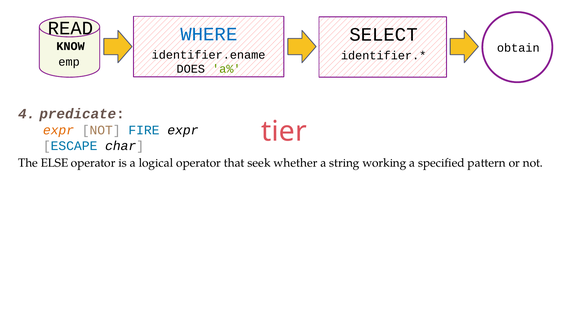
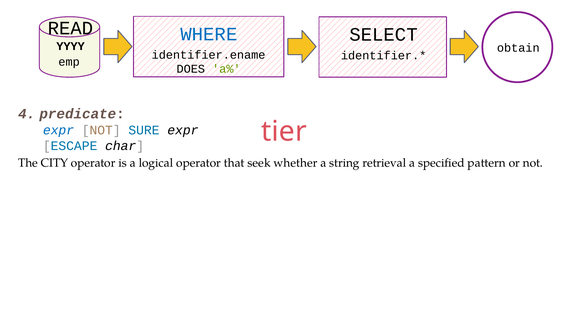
KNOW: KNOW -> YYYY (71, 46)
expr colour: orange -> blue (59, 130)
FIRE: FIRE -> SURE (144, 130)
ELSE: ELSE -> CITY (54, 163)
working: working -> retrieval (384, 163)
